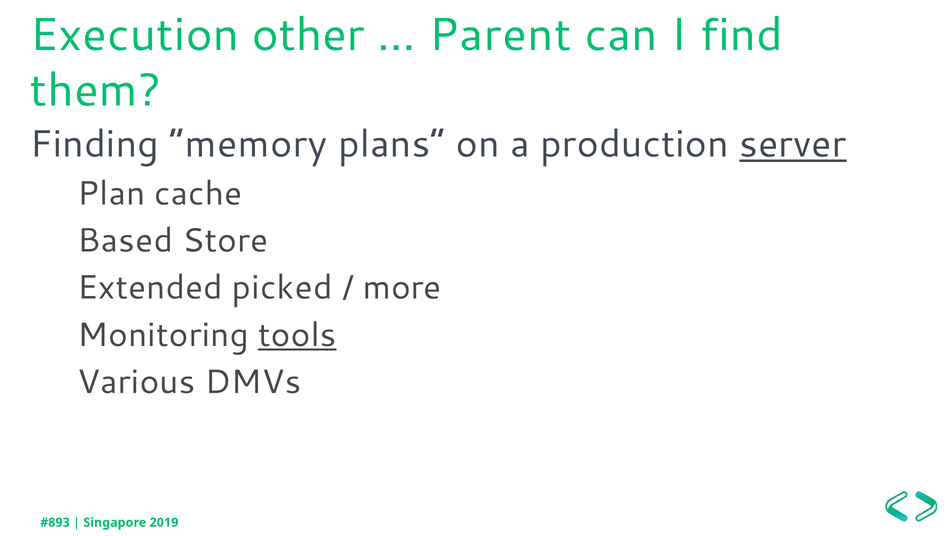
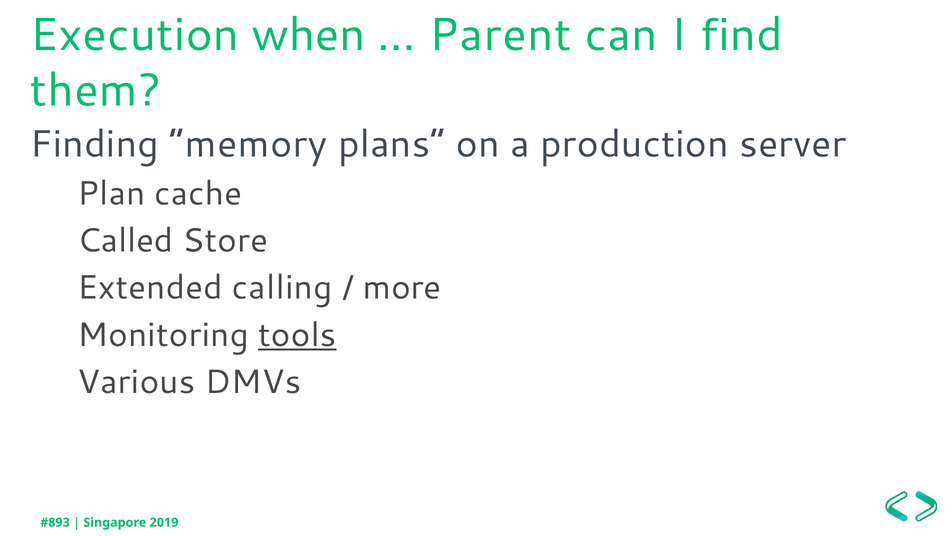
other: other -> when (309, 35)
server underline: present -> none (793, 144)
Based: Based -> Called (125, 241)
picked: picked -> calling (282, 288)
